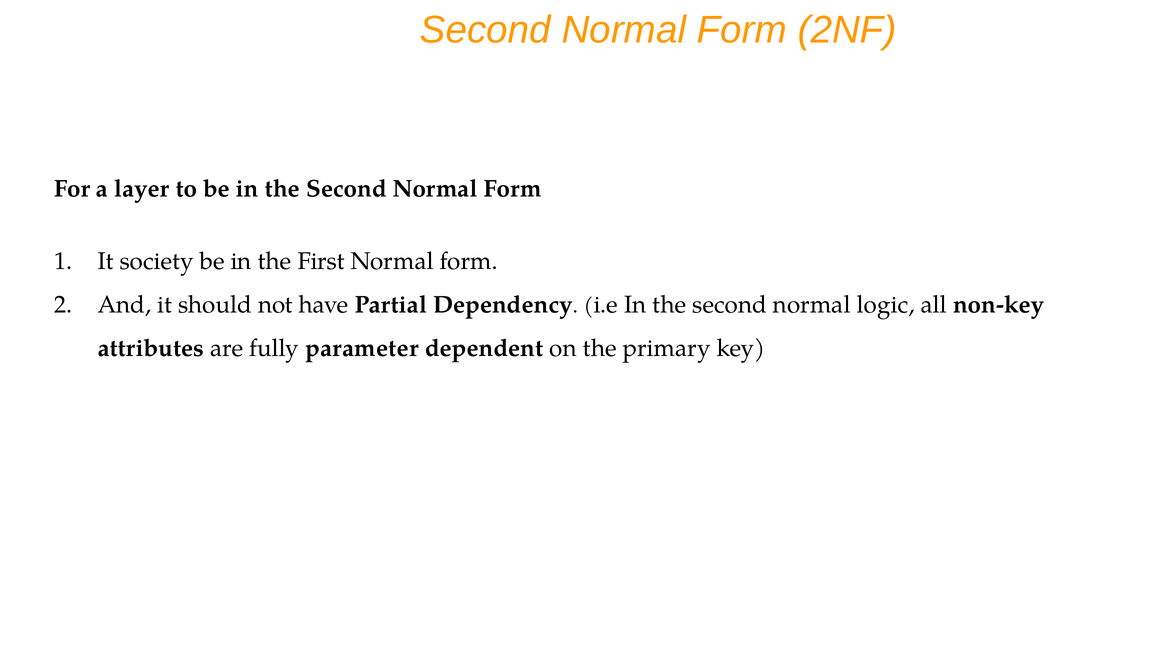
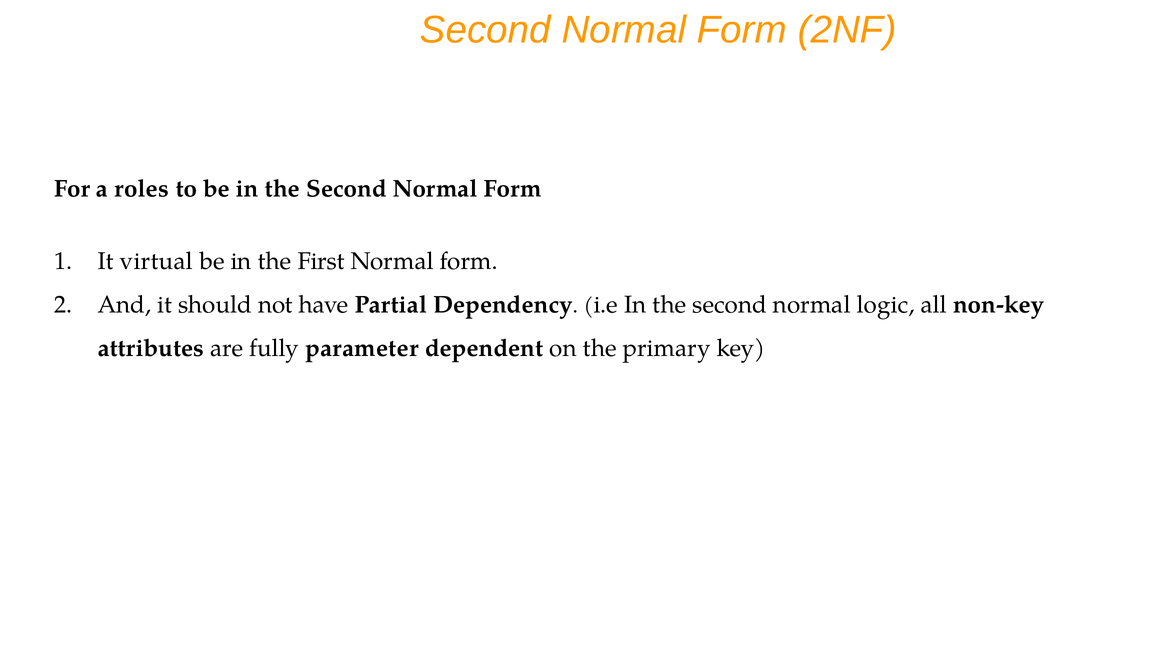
layer: layer -> roles (142, 189)
society: society -> virtual (156, 261)
